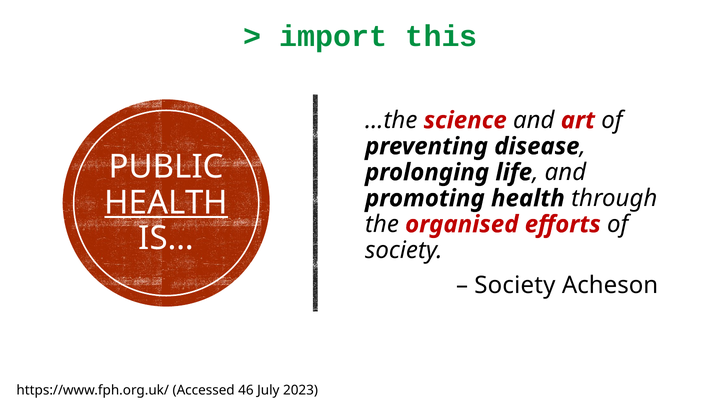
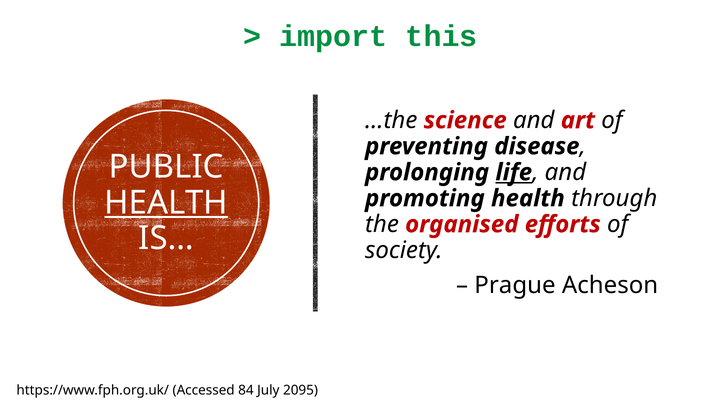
life underline: none -> present (514, 172)
Society: Society -> Prague (515, 285)
46: 46 -> 84 (246, 390)
2023: 2023 -> 2095 (301, 390)
